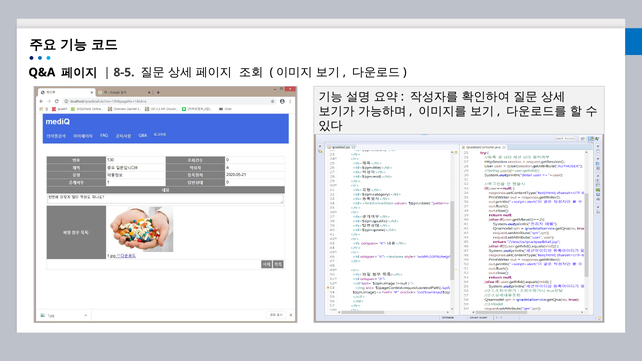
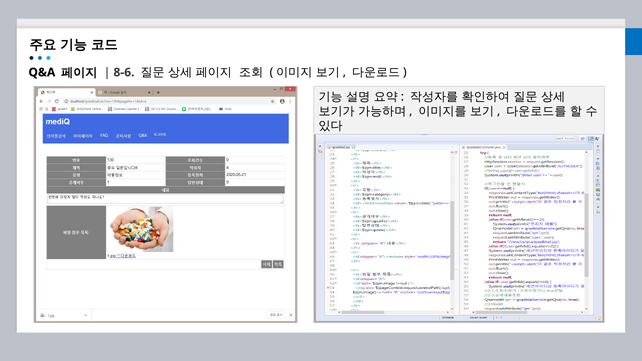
8-5: 8-5 -> 8-6 (124, 72)
